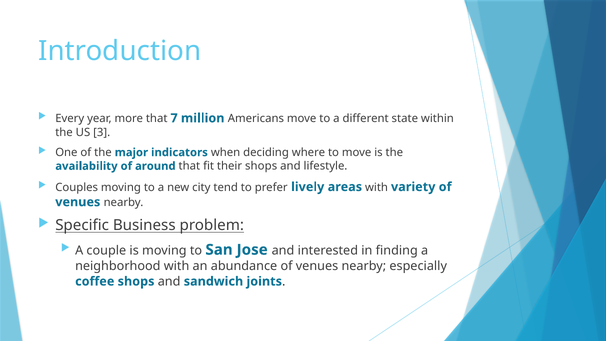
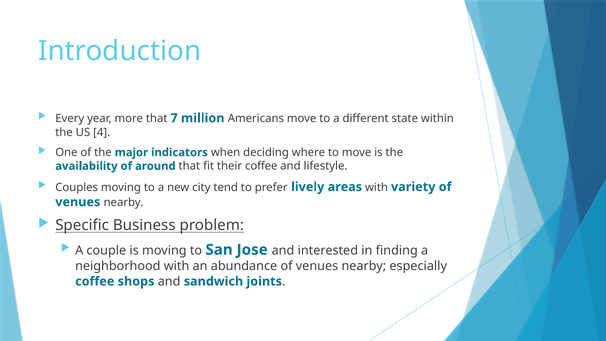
3: 3 -> 4 (102, 132)
their shops: shops -> coffee (261, 166)
